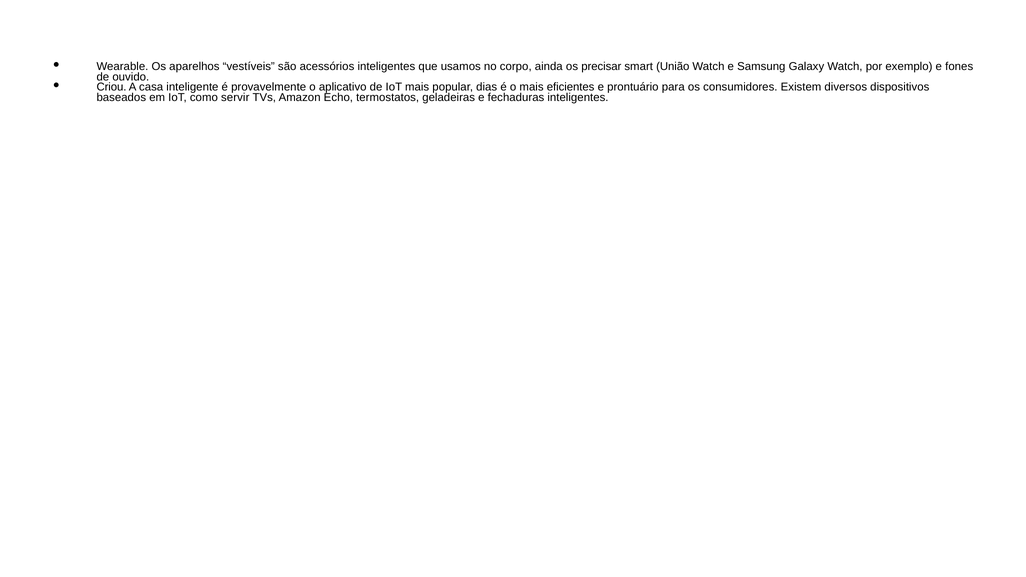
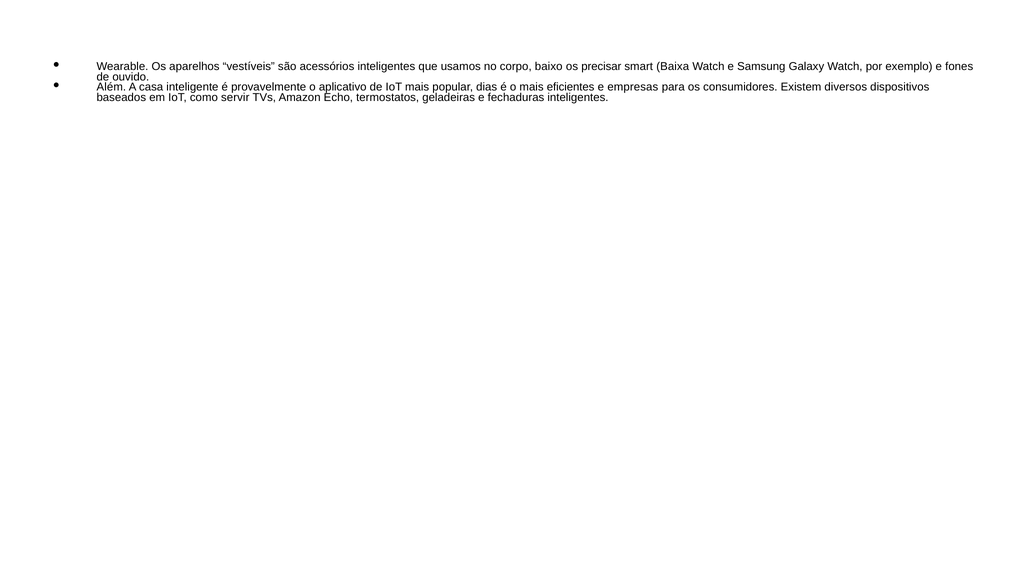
ainda: ainda -> baixo (549, 67)
União: União -> Baixa (673, 67)
Criou: Criou -> Além (111, 87)
prontuário: prontuário -> empresas (633, 87)
